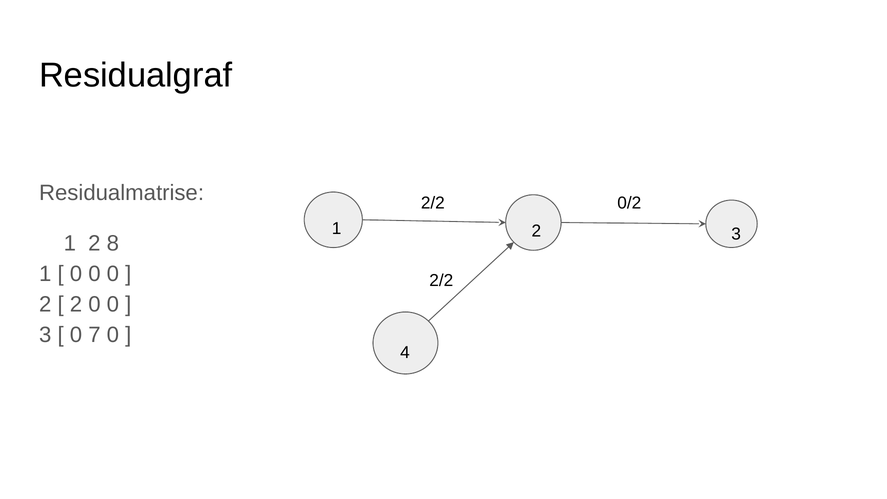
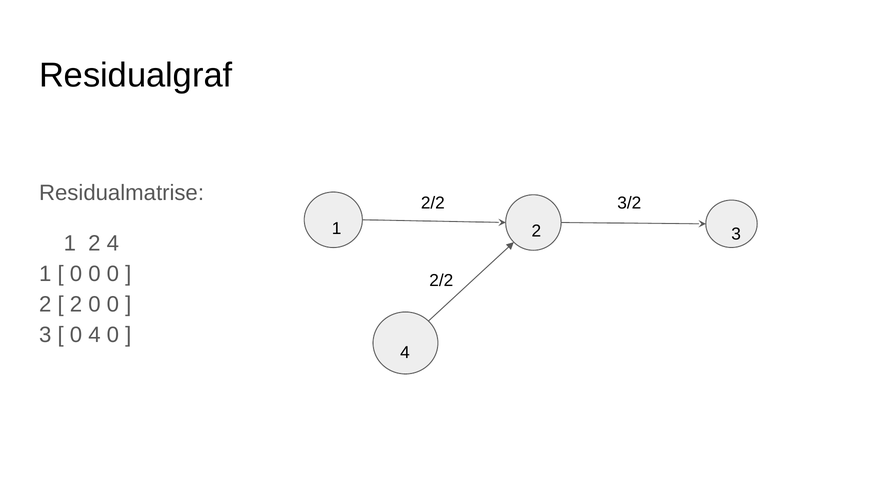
0/2: 0/2 -> 3/2 (629, 203)
2 8: 8 -> 4 (113, 243)
0 7: 7 -> 4 (94, 335)
